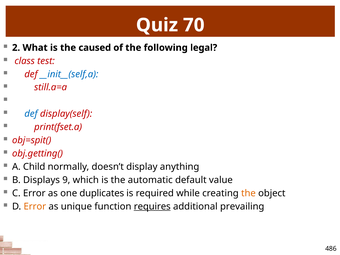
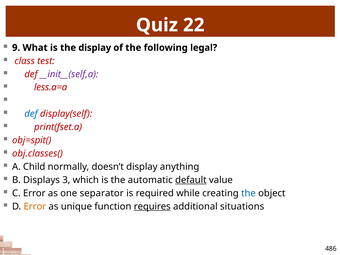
70: 70 -> 22 (194, 25)
2: 2 -> 9 (16, 48)
the caused: caused -> display (95, 48)
__init__(self,a colour: blue -> purple (69, 74)
still.a=a: still.a=a -> less.a=a (51, 87)
obj.getting(: obj.getting( -> obj.classes( (37, 153)
9: 9 -> 3 (66, 180)
default underline: none -> present (191, 180)
duplicates: duplicates -> separator (102, 193)
the colour: orange -> blue (248, 193)
prevailing: prevailing -> situations (242, 206)
